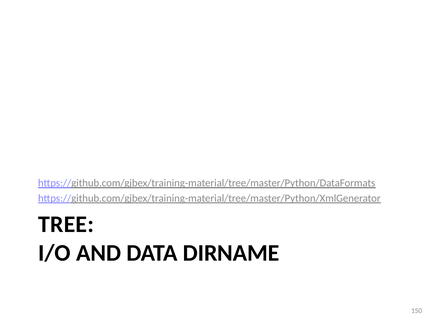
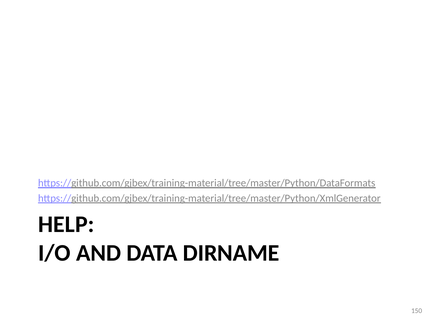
TREE: TREE -> HELP (66, 224)
